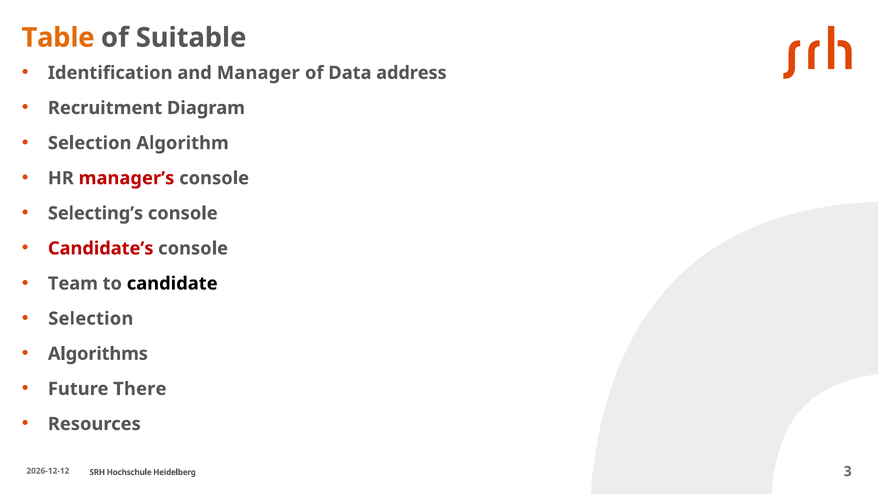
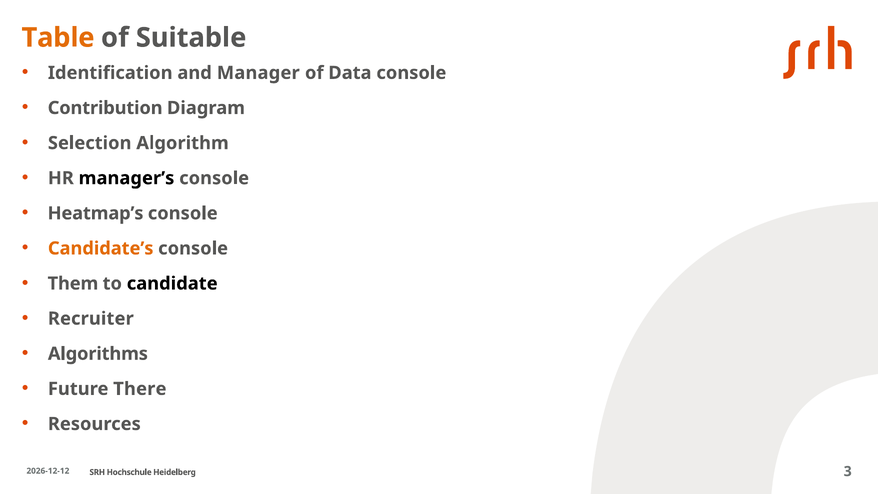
Data address: address -> console (411, 73)
Recruitment: Recruitment -> Contribution (105, 108)
manager’s colour: red -> black (126, 178)
Selecting’s: Selecting’s -> Heatmap’s (96, 213)
Candidate’s colour: red -> orange (101, 248)
Team: Team -> Them (73, 283)
Selection: Selection -> Recruiter (91, 319)
